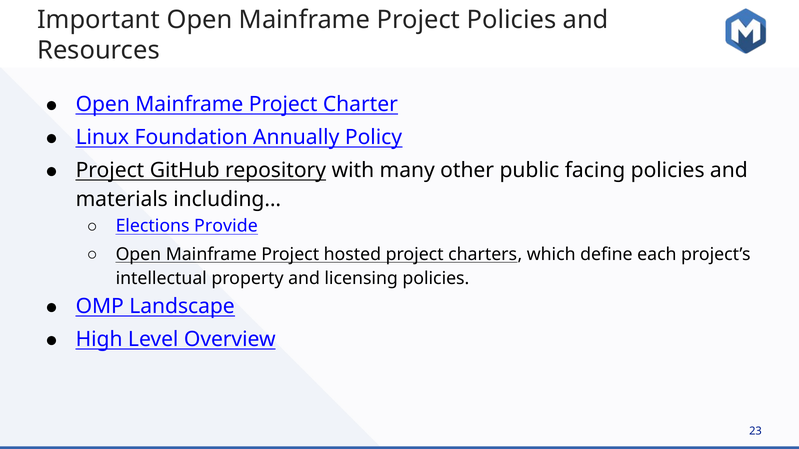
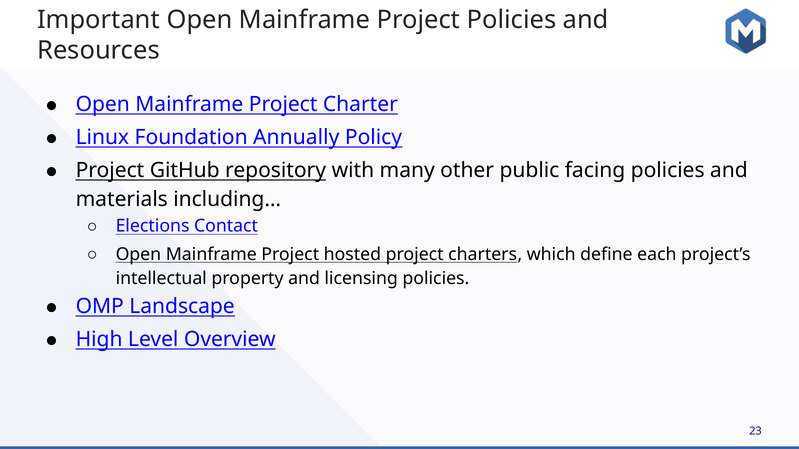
Provide: Provide -> Contact (226, 226)
